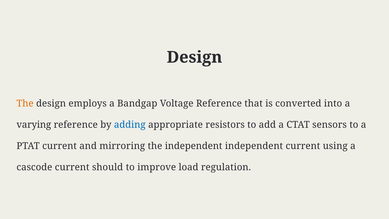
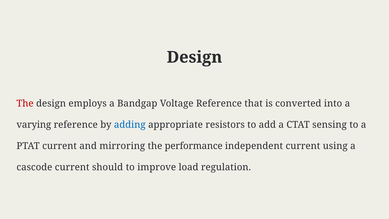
The colour: orange -> red (25, 103)
sensors: sensors -> sensing (330, 125)
the independent: independent -> performance (194, 146)
